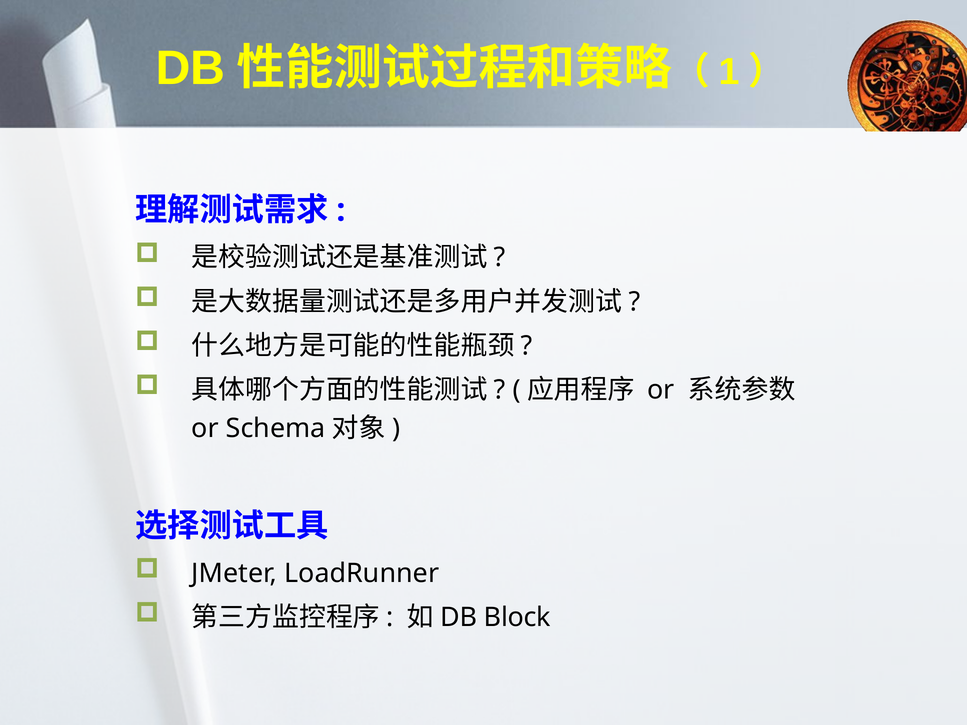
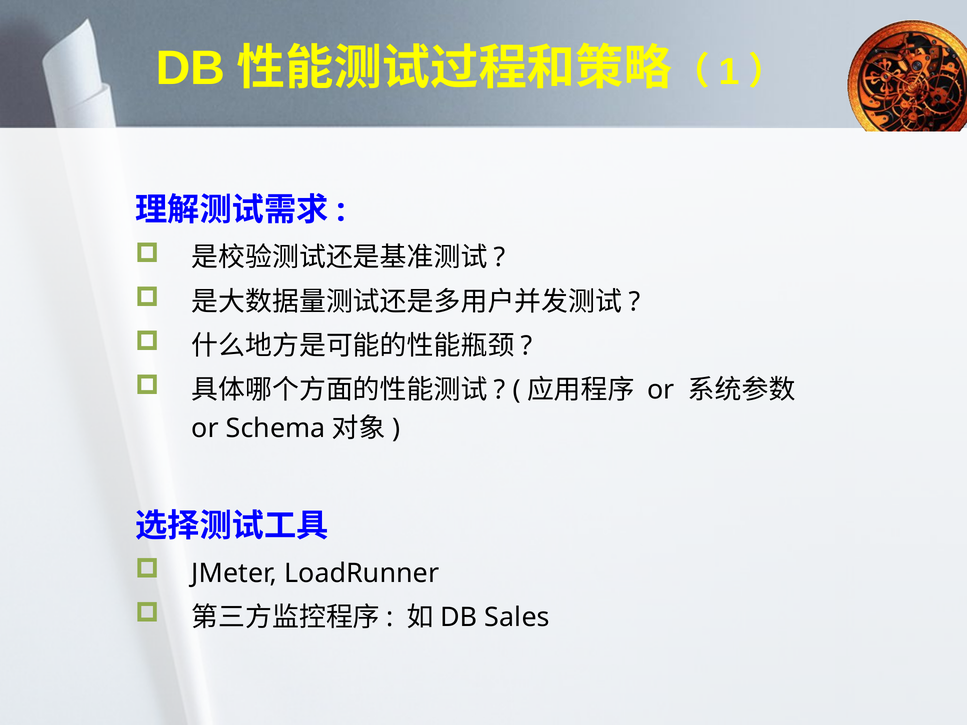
Block: Block -> Sales (517, 618)
